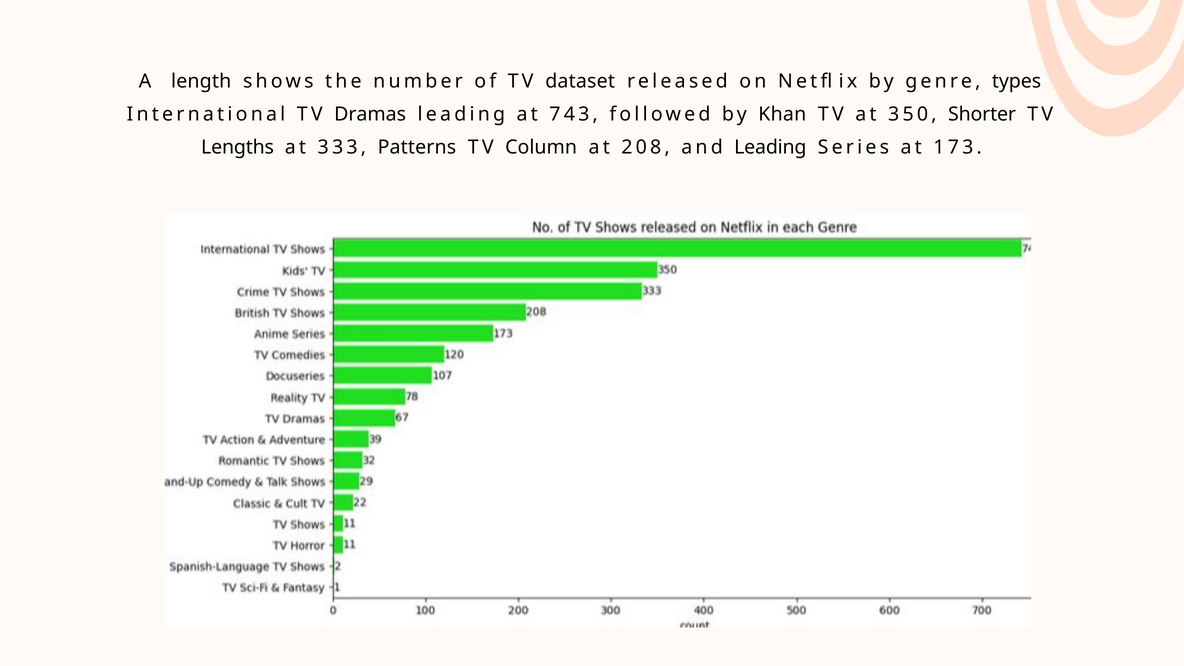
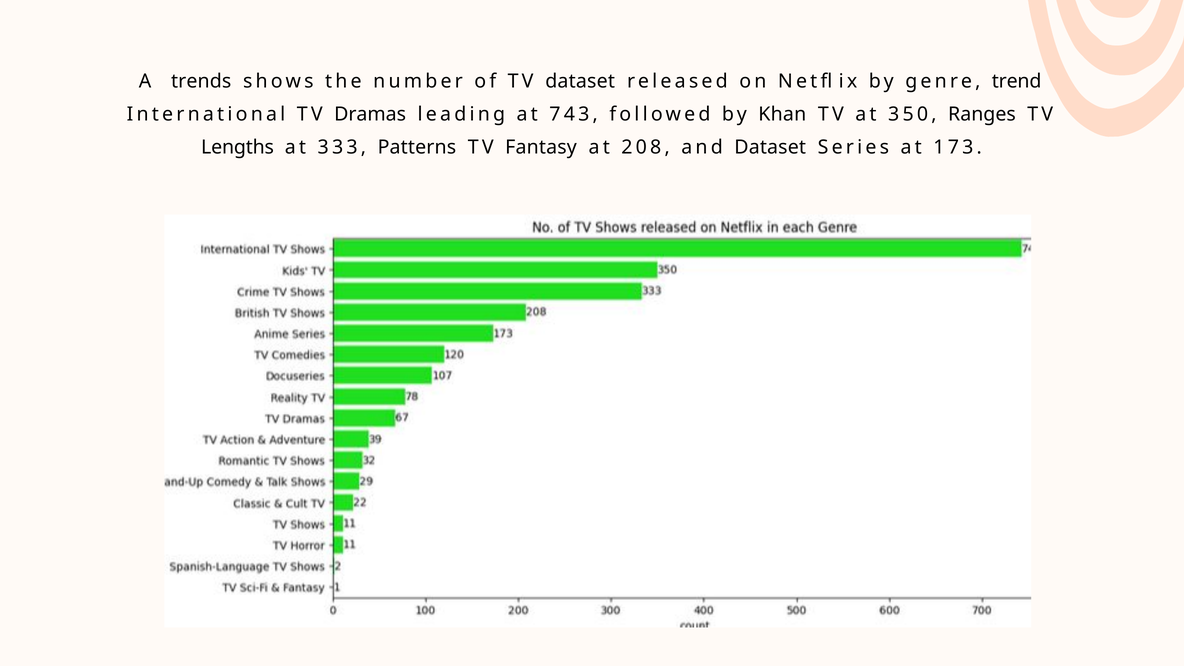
length: length -> trends (201, 81)
types: types -> trend (1017, 81)
Shorter: Shorter -> Ranges (982, 114)
Column: Column -> Fantasy (541, 147)
and Leading: Leading -> Dataset (770, 147)
